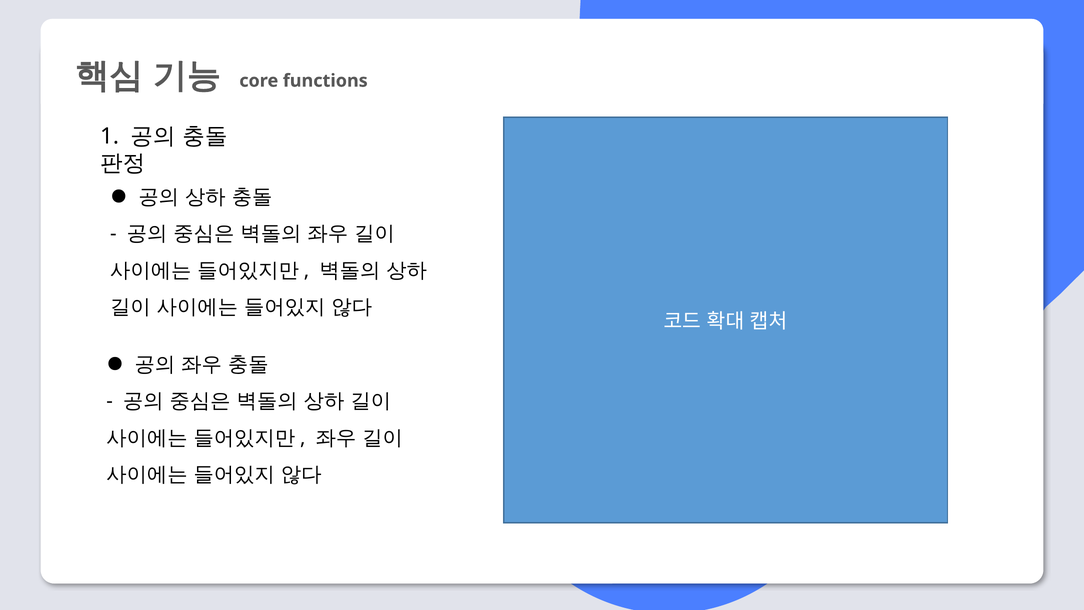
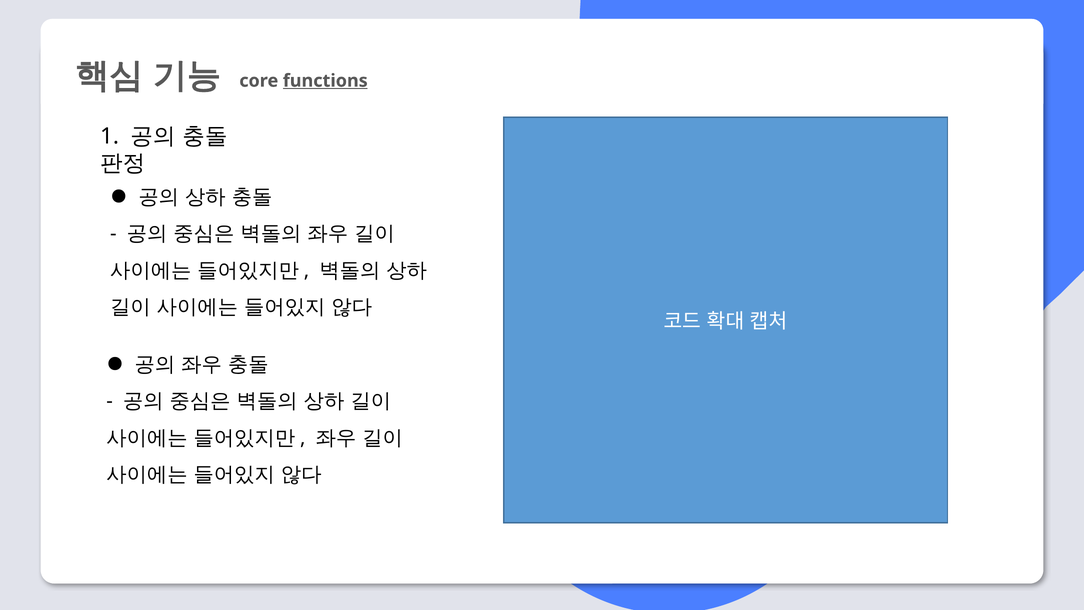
functions underline: none -> present (325, 81)
